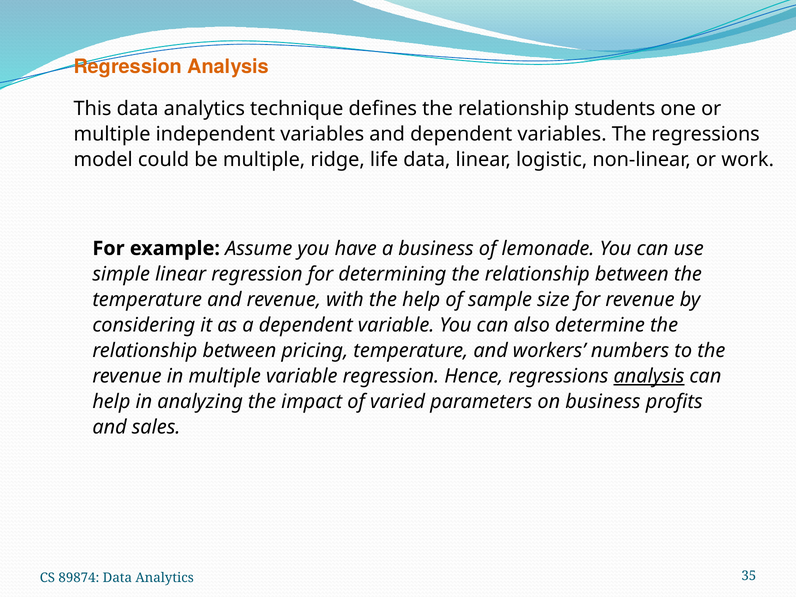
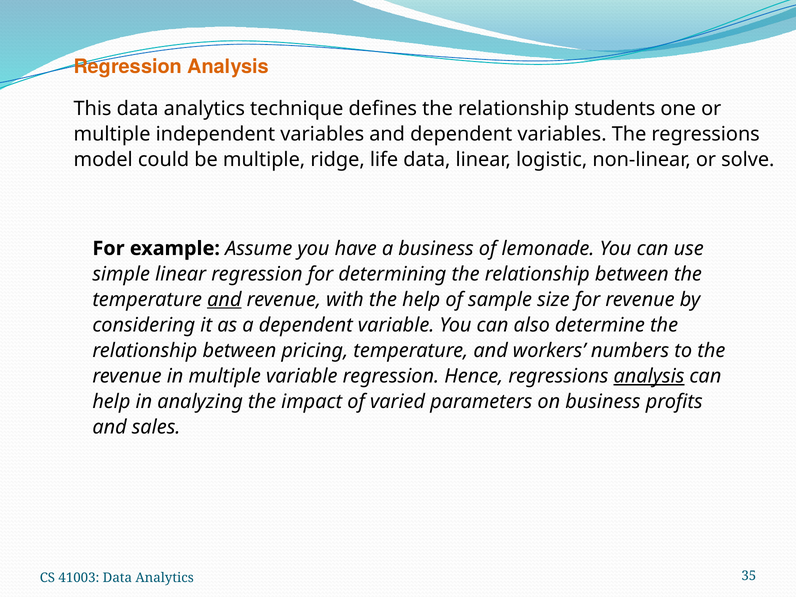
work: work -> solve (748, 160)
and underline: none -> present (224, 300)
89874: 89874 -> 41003 (79, 578)
